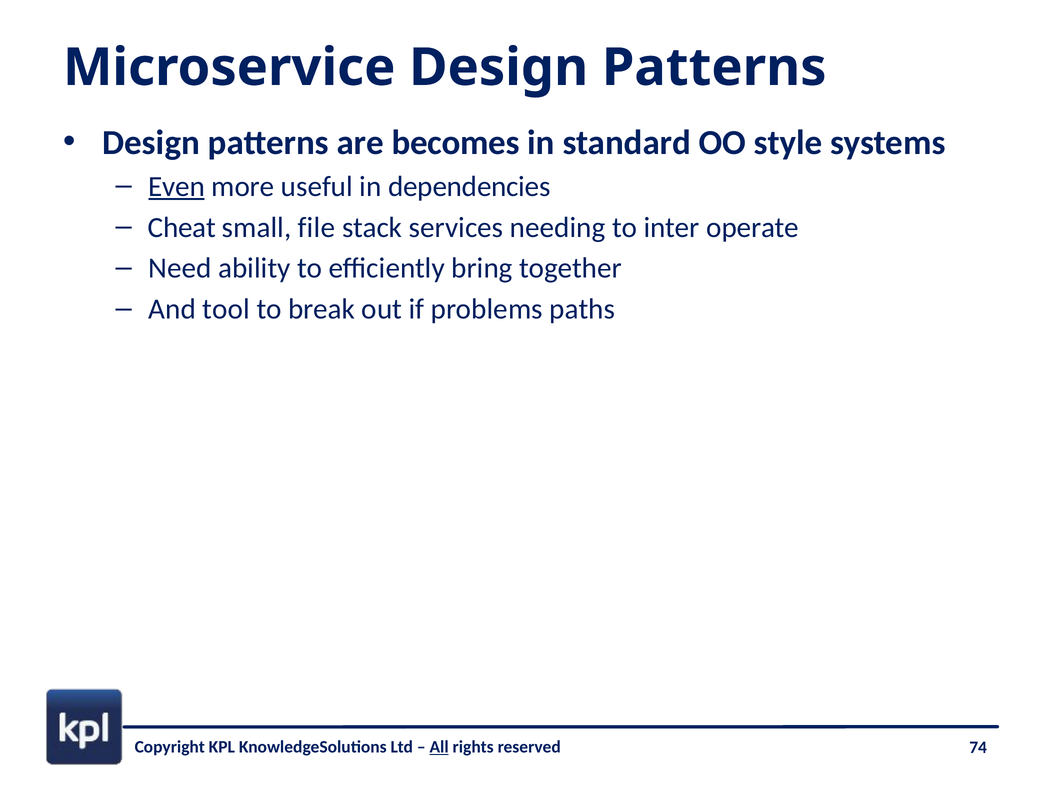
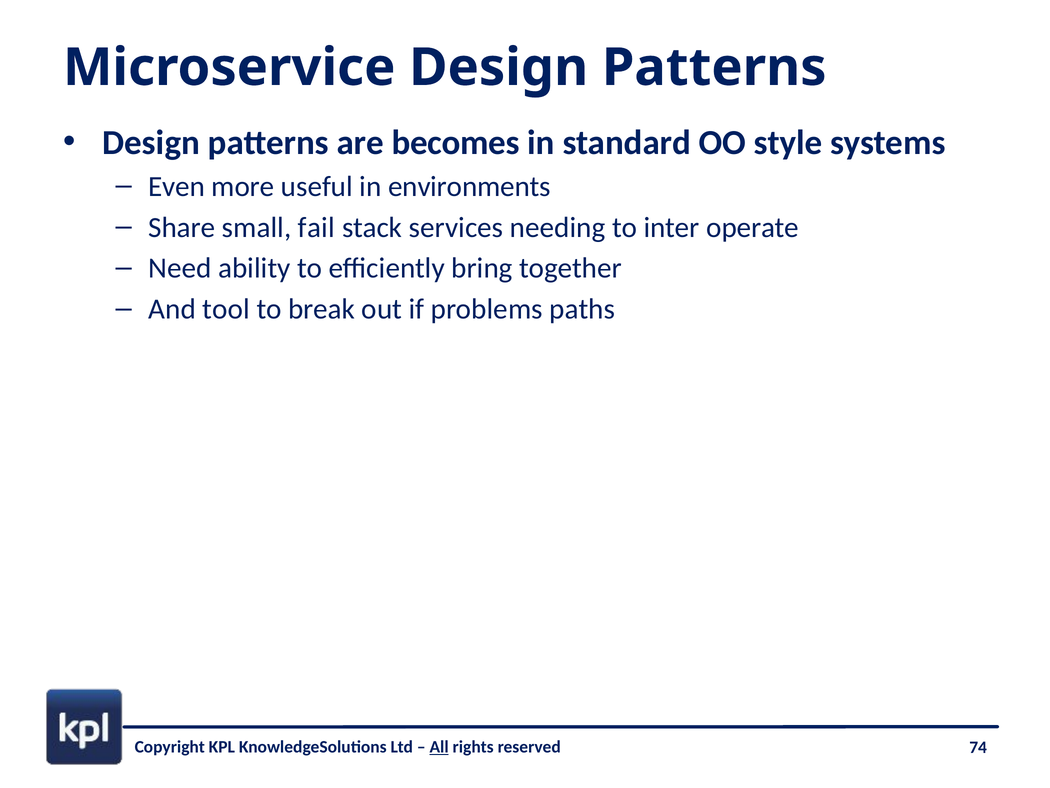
Even underline: present -> none (177, 186)
dependencies: dependencies -> environments (469, 186)
Cheat: Cheat -> Share (182, 227)
file: file -> fail (317, 227)
